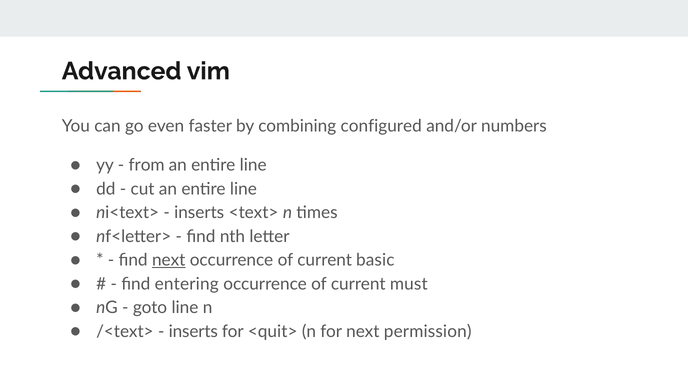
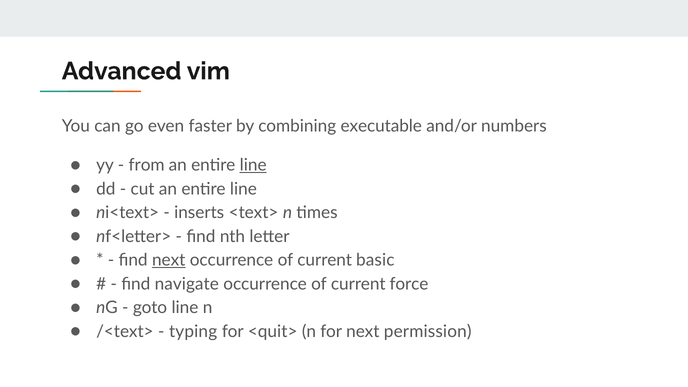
configured: configured -> executable (381, 126)
line underline: none -> present (253, 165)
entering: entering -> navigate (187, 284)
must: must -> force (409, 284)
inserts: inserts -> typing (193, 331)
